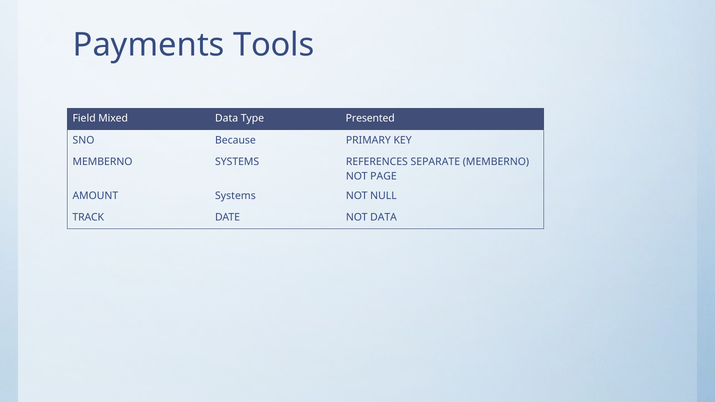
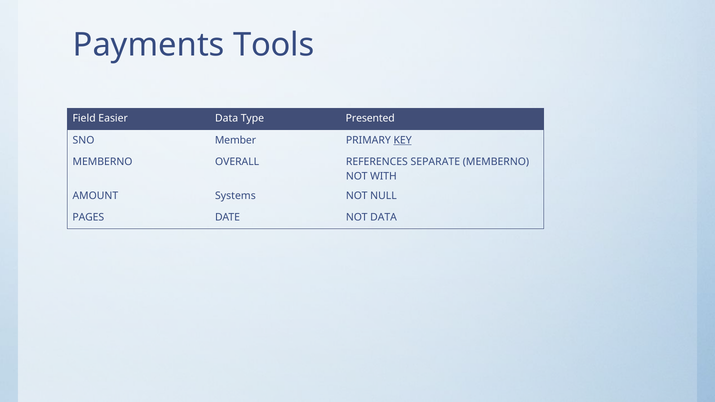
Mixed: Mixed -> Easier (113, 119)
Because: Because -> Member (235, 140)
KEY underline: none -> present (403, 140)
MEMBERNO SYSTEMS: SYSTEMS -> OVERALL (237, 162)
PAGE: PAGE -> WITH (384, 176)
TRACK: TRACK -> PAGES (88, 218)
